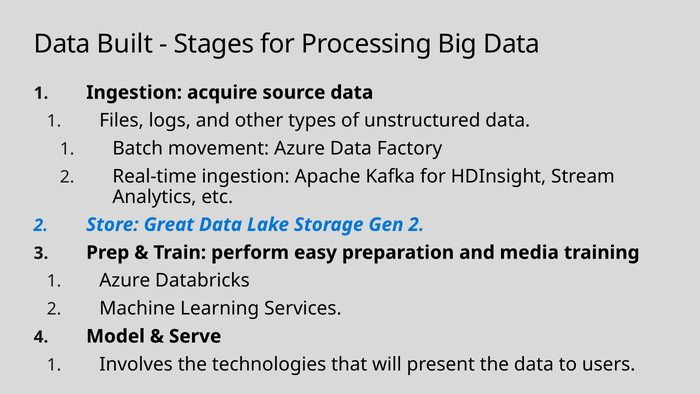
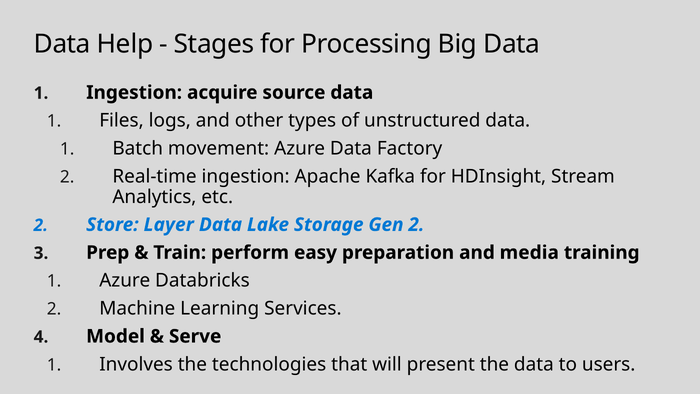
Built: Built -> Help (125, 44)
Great: Great -> Layer (169, 225)
